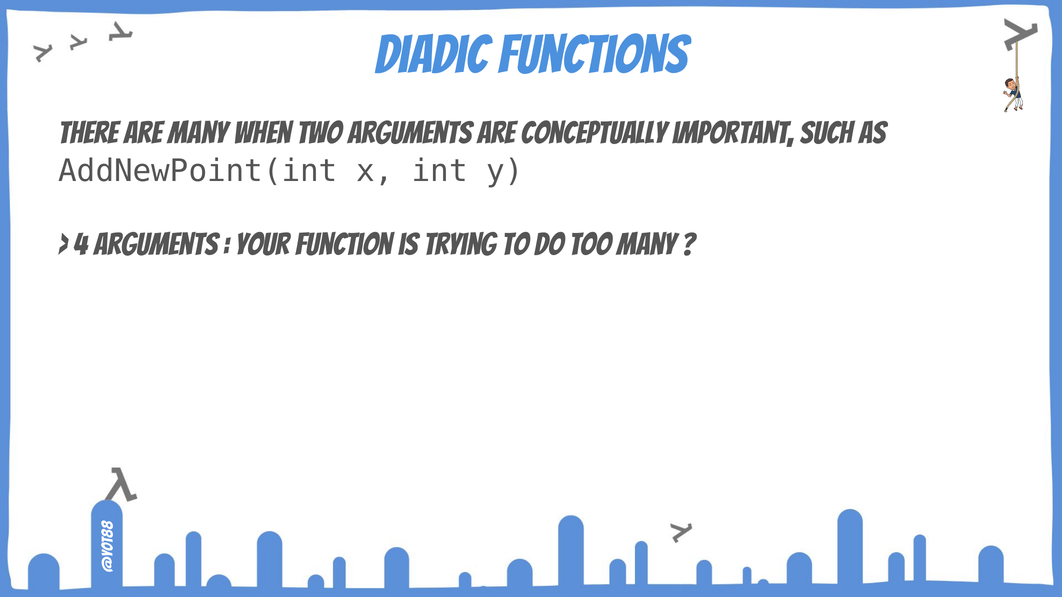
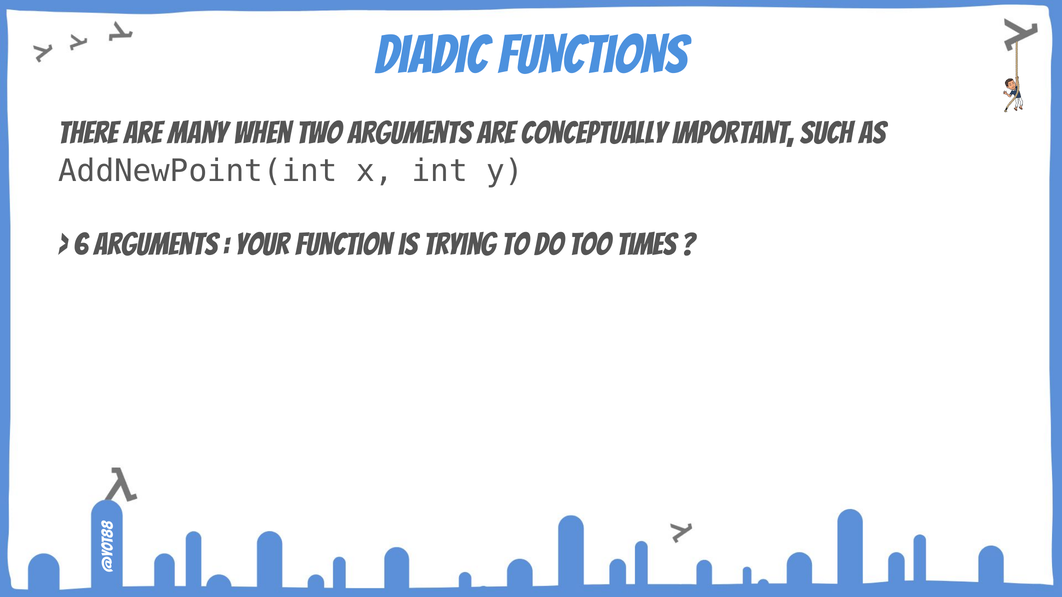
4: 4 -> 6 (81, 245)
too many: many -> times (646, 245)
